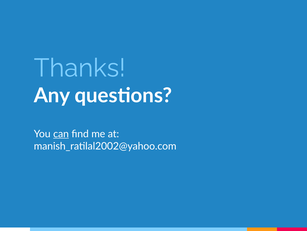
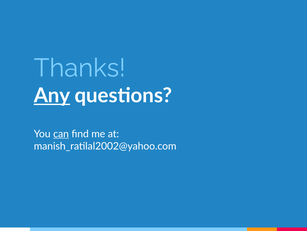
Any underline: none -> present (52, 95)
